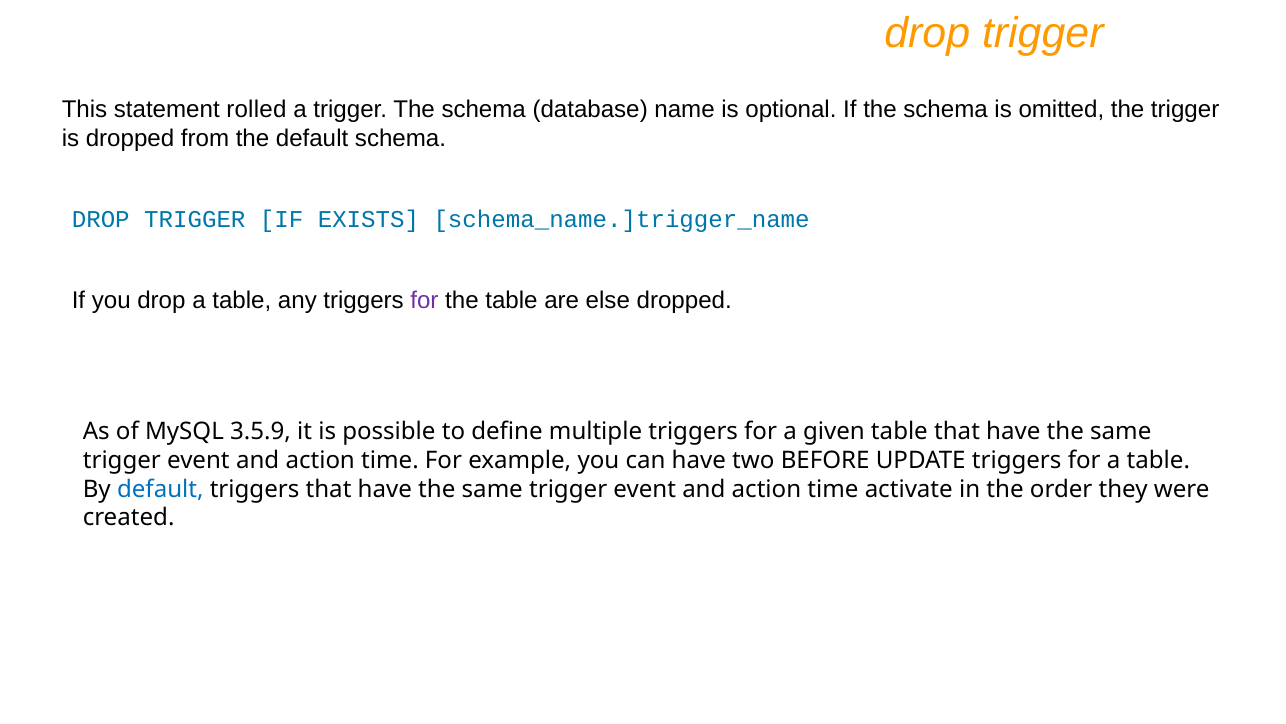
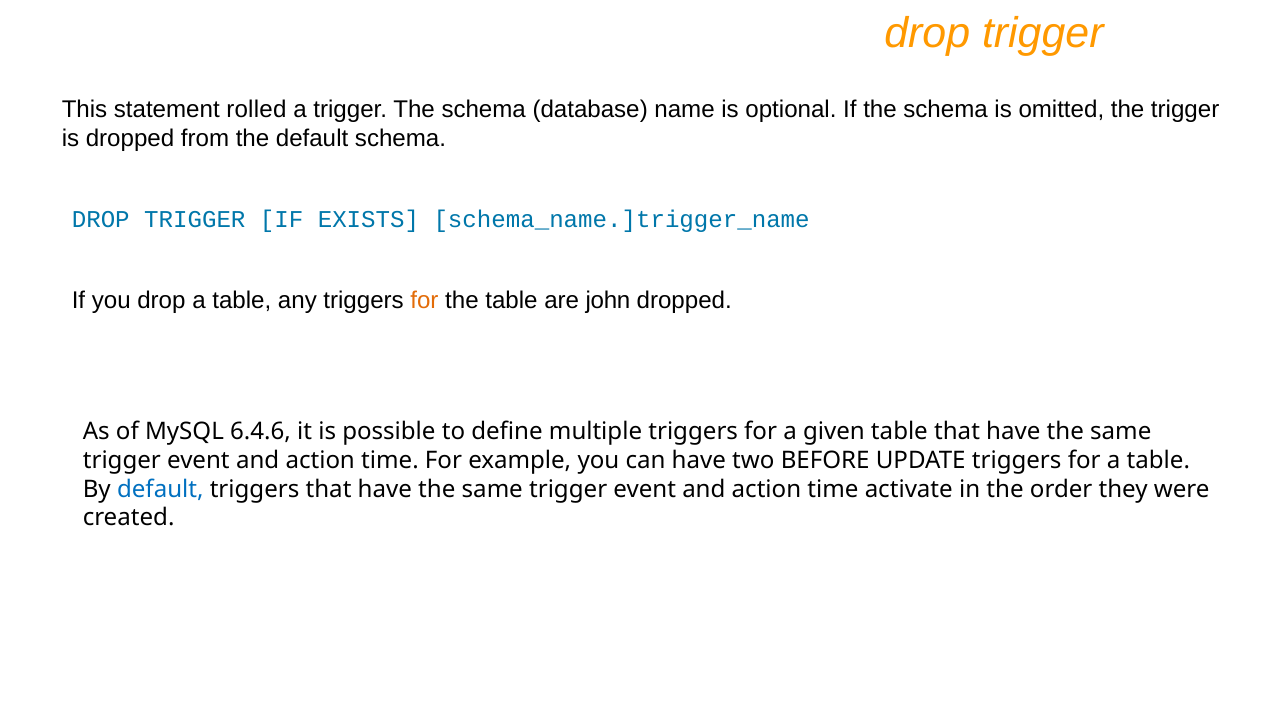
for colour: purple -> orange (424, 300)
else: else -> john (608, 300)
3.5.9: 3.5.9 -> 6.4.6 (260, 431)
